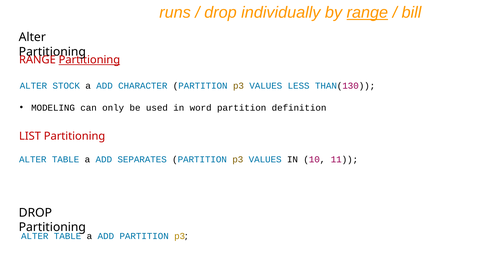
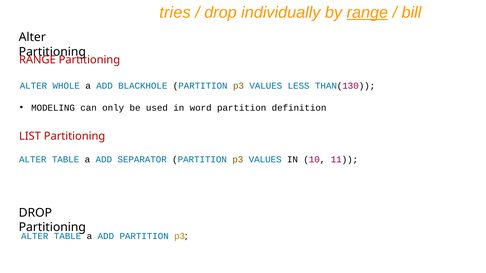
runs: runs -> tries (175, 13)
Partitioning underline: present -> none (89, 60)
STOCK: STOCK -> WHOLE (66, 86)
CHARACTER: CHARACTER -> BLACKHOLE (143, 86)
SEPARATES: SEPARATES -> SEPARATOR (142, 160)
